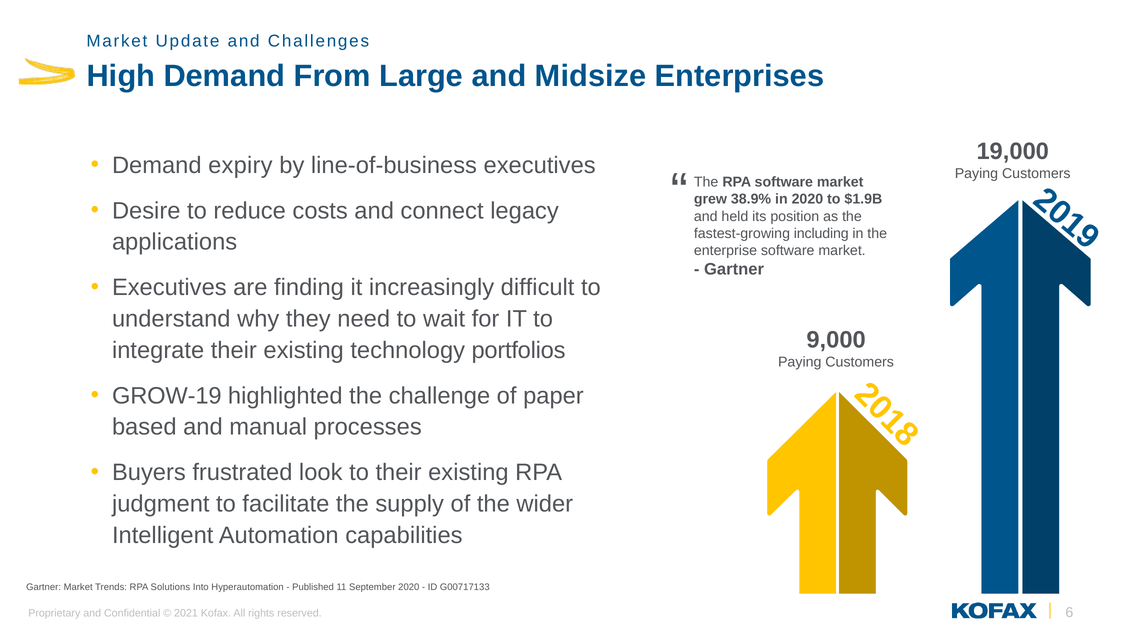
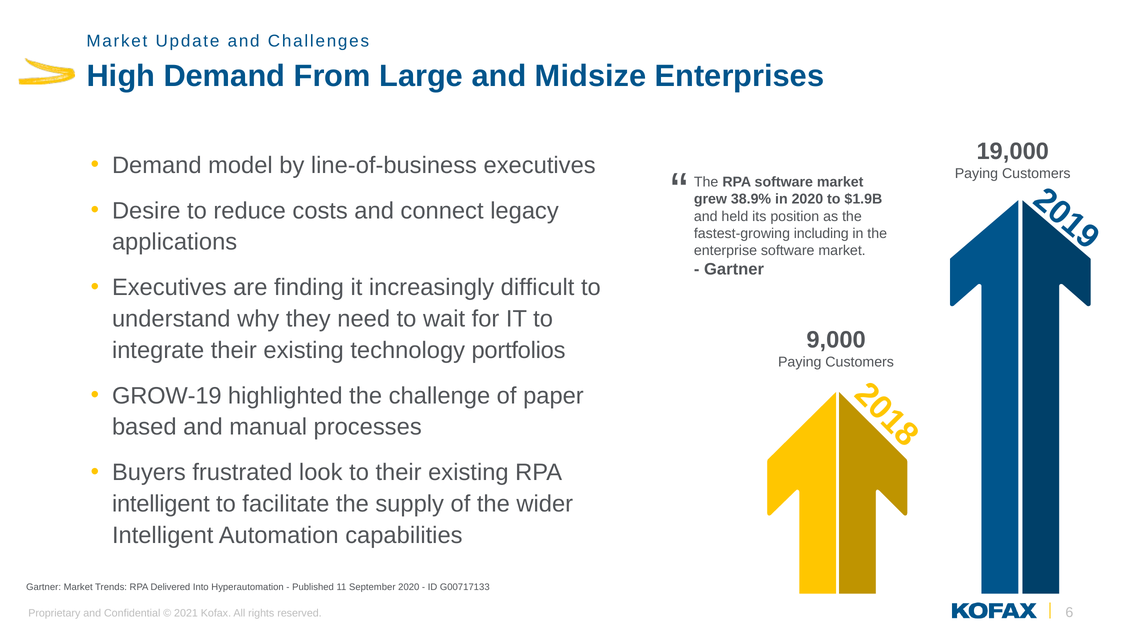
expiry: expiry -> model (240, 165)
judgment: judgment -> intelligent (161, 504)
Solutions: Solutions -> Delivered (170, 587)
